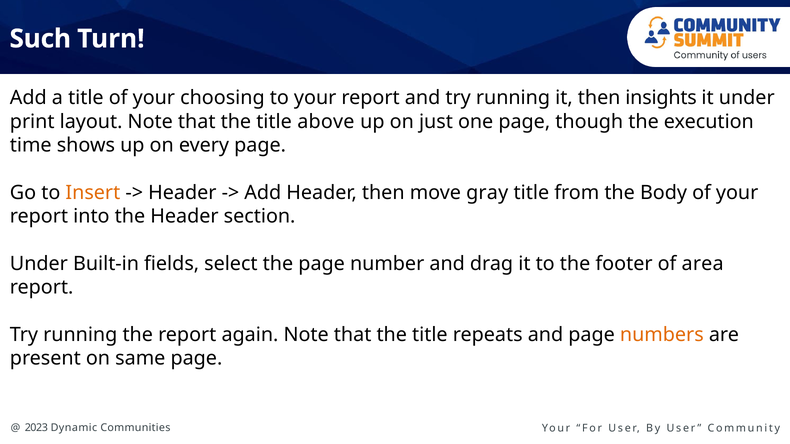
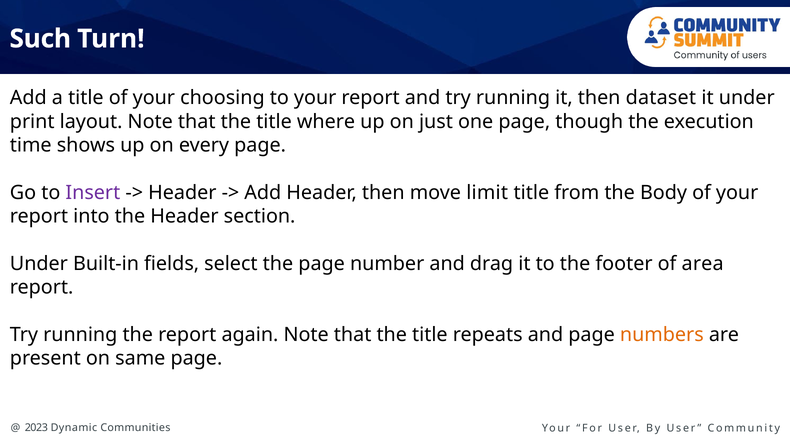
insights: insights -> dataset (661, 98)
above: above -> where (326, 122)
Insert colour: orange -> purple (93, 193)
gray: gray -> limit (487, 193)
